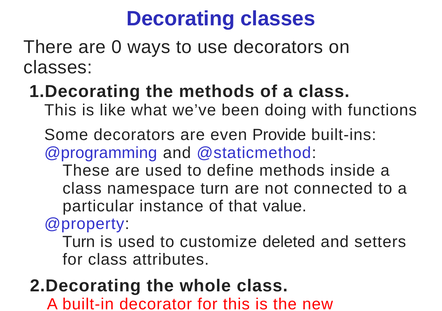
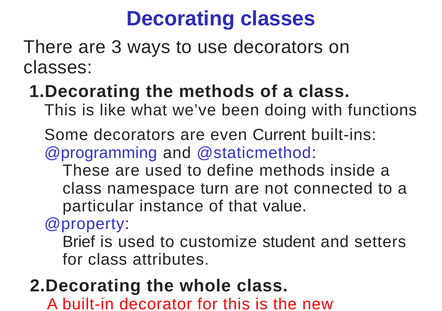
0: 0 -> 3 (117, 47)
Provide: Provide -> Current (279, 135)
Turn: Turn -> Brief (79, 242)
deleted: deleted -> student (289, 242)
